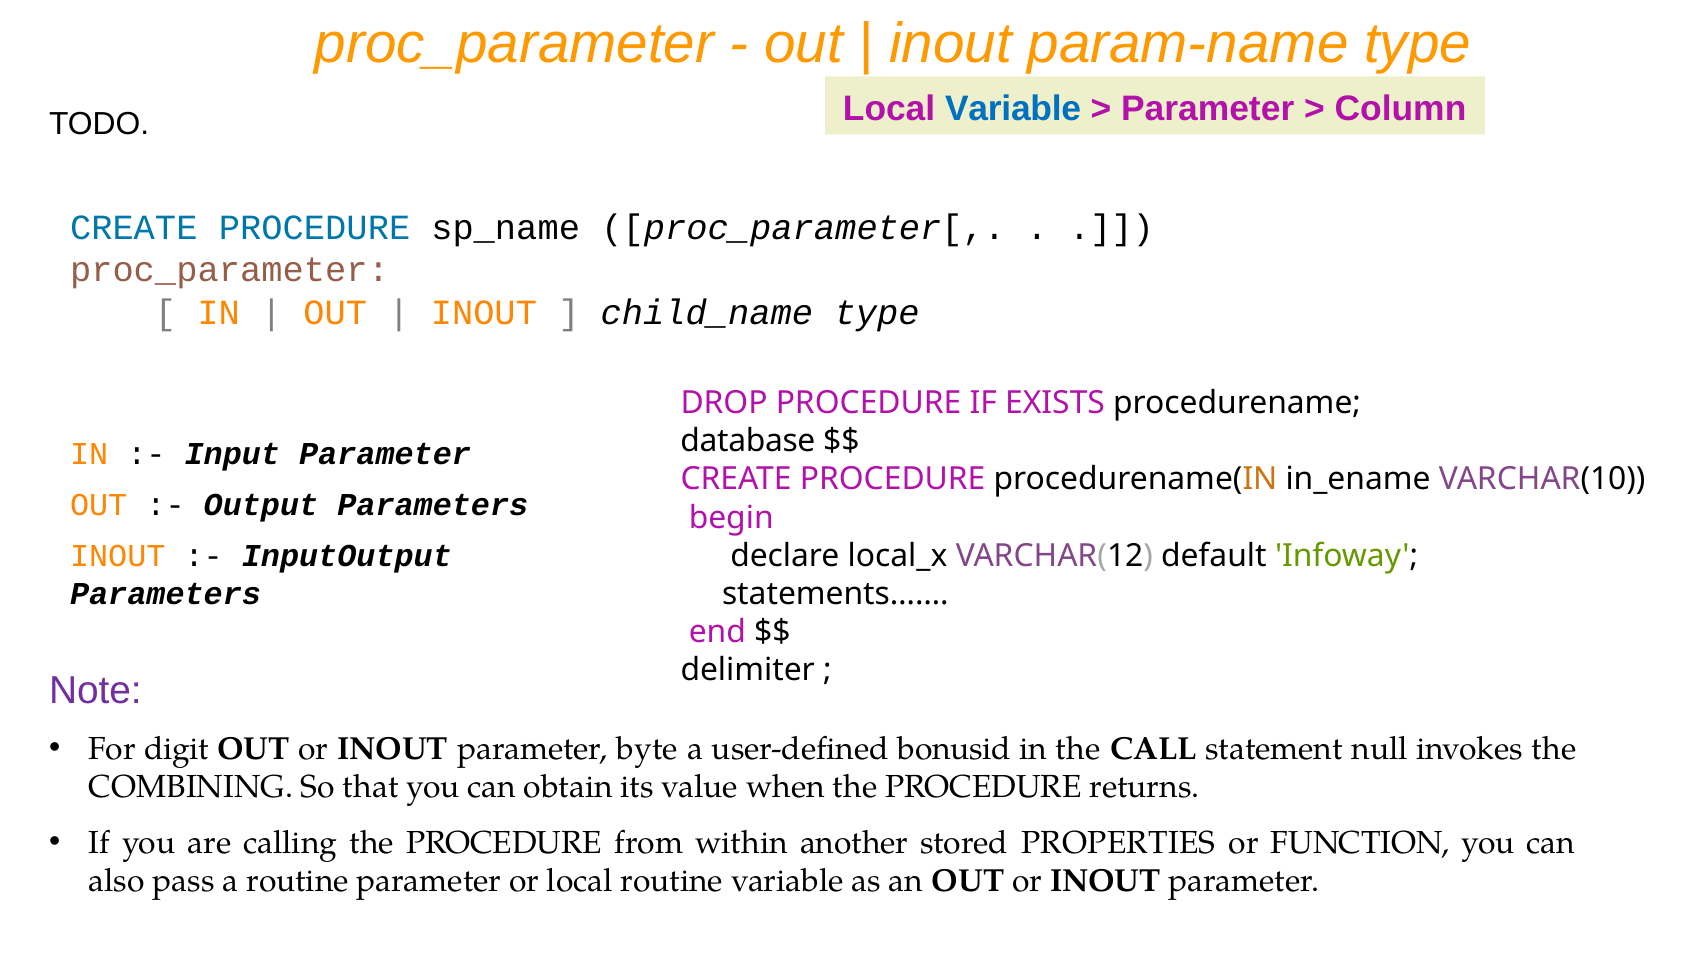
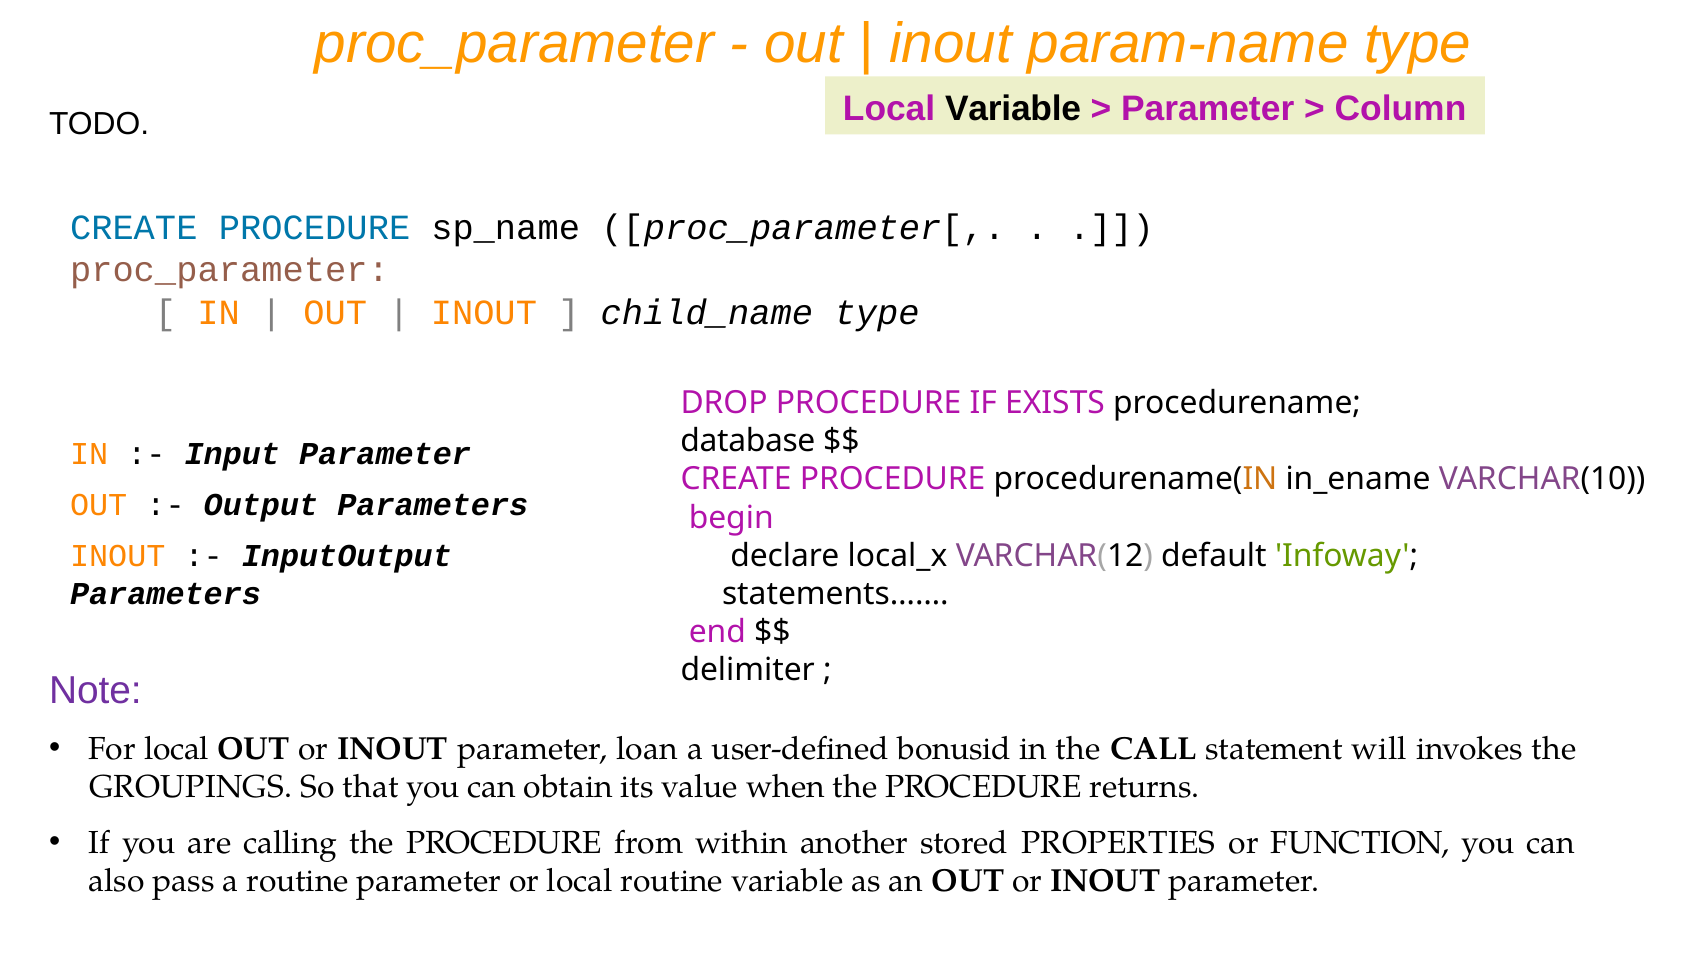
Variable colour: blue -> black (1013, 109)
For digit: digit -> local (177, 749)
byte: byte -> loan (647, 749)
null: null -> will (1379, 749)
COMBINING: COMBINING -> GROUPINGS (191, 787)
